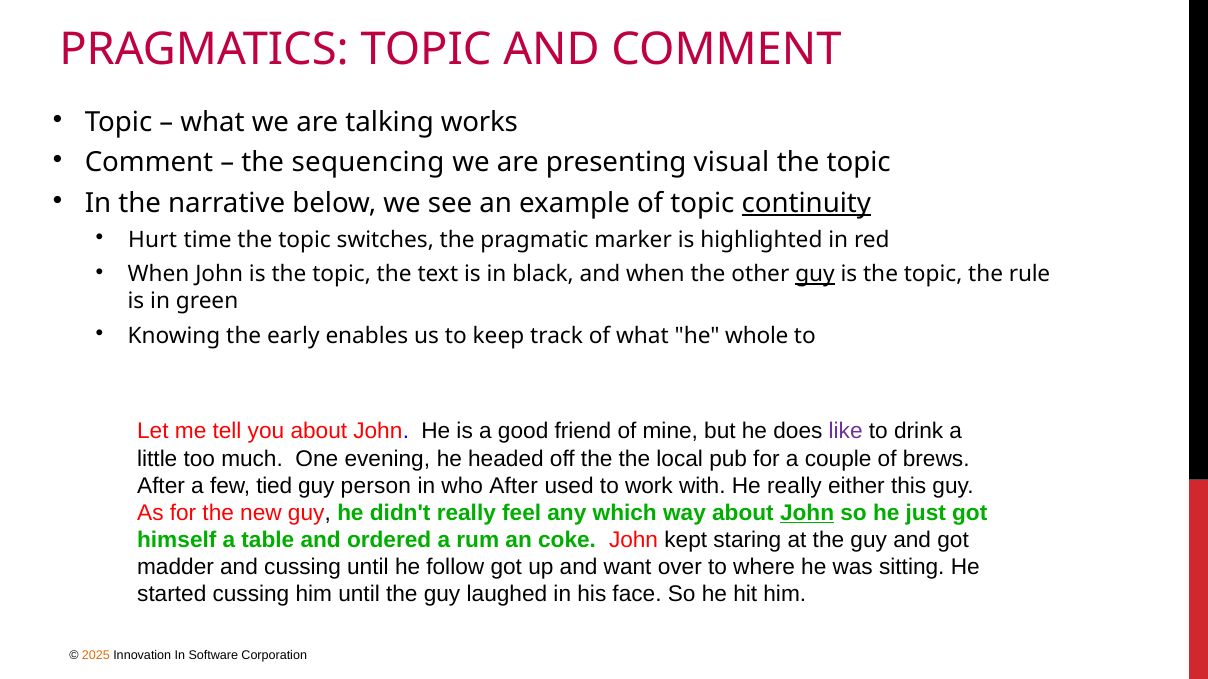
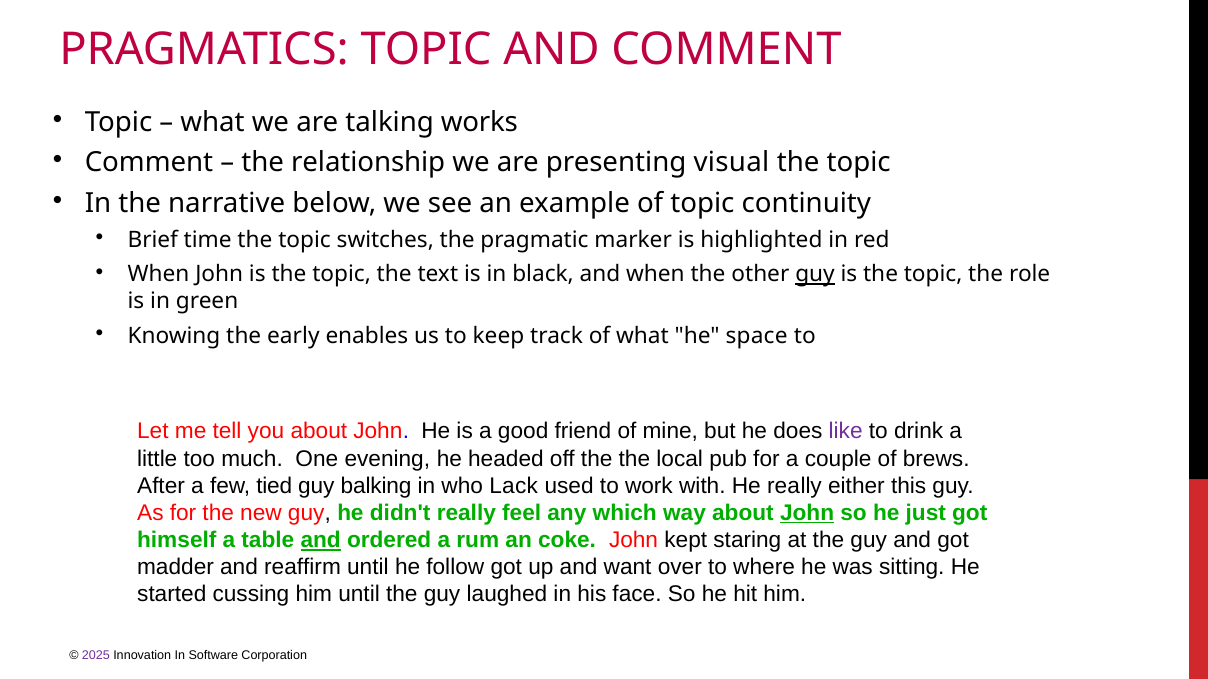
sequencing: sequencing -> relationship (368, 163)
continuity underline: present -> none (806, 203)
Hurt: Hurt -> Brief (153, 240)
rule: rule -> role (1030, 275)
whole: whole -> space (757, 336)
person: person -> balking (376, 486)
who After: After -> Lack (514, 486)
and underline: none -> present (321, 541)
and cussing: cussing -> reaffirm (303, 568)
2025 colour: orange -> purple (96, 656)
